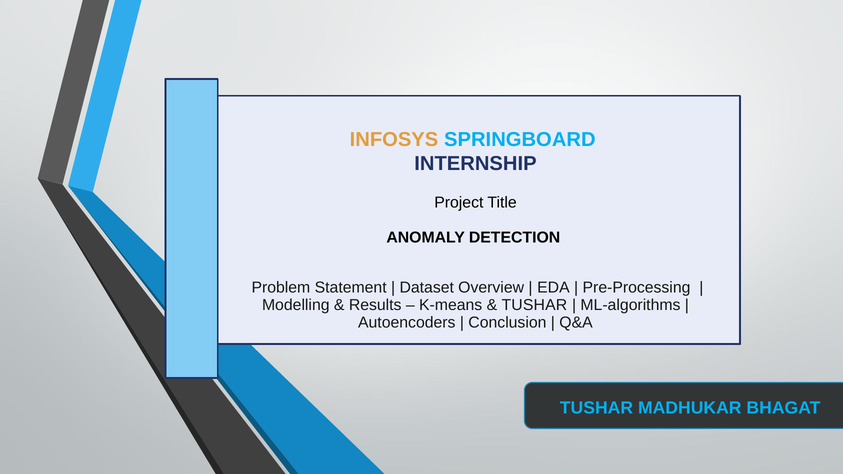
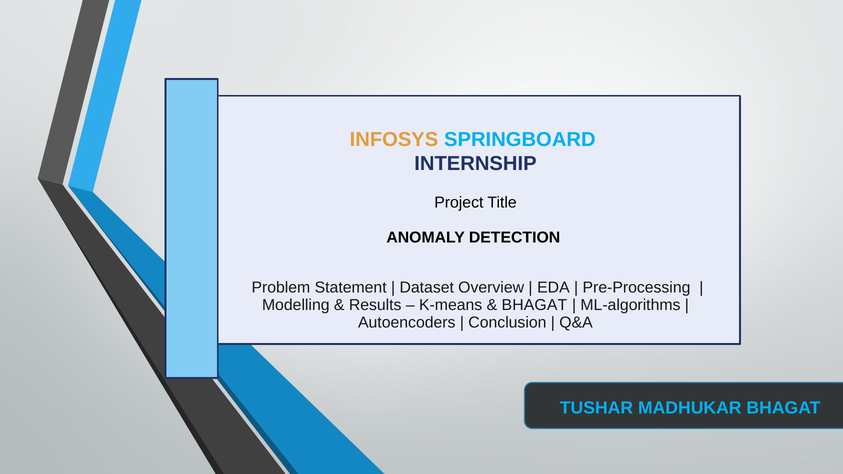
TUSHAR: TUSHAR -> BHAGAT (534, 305)
